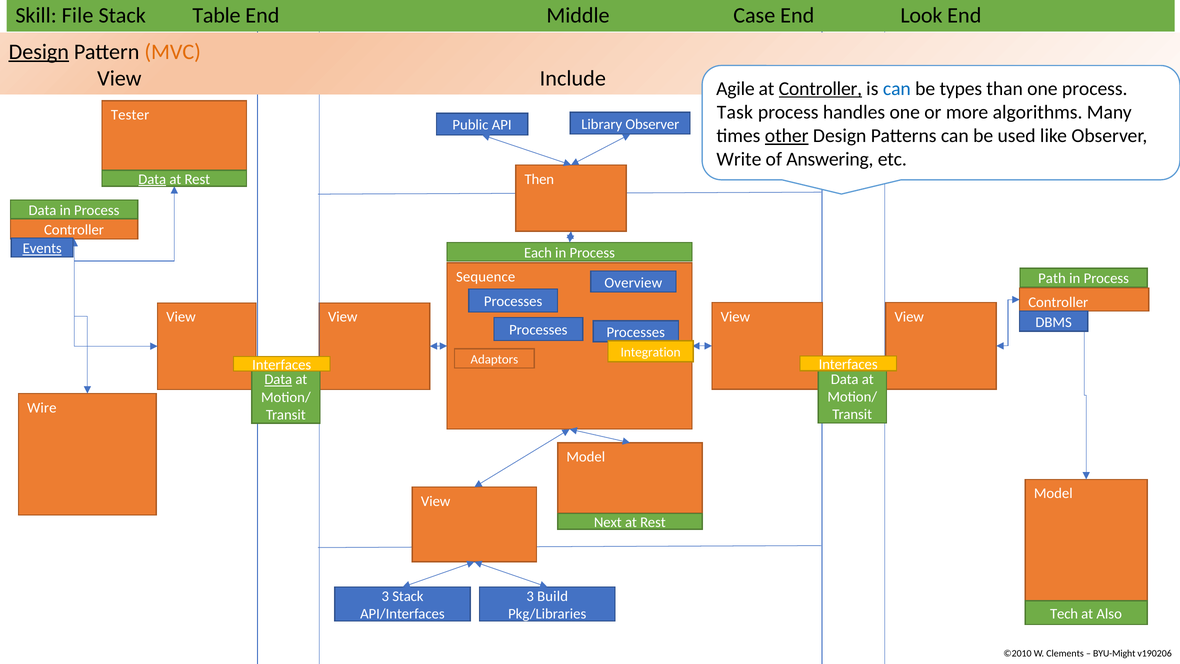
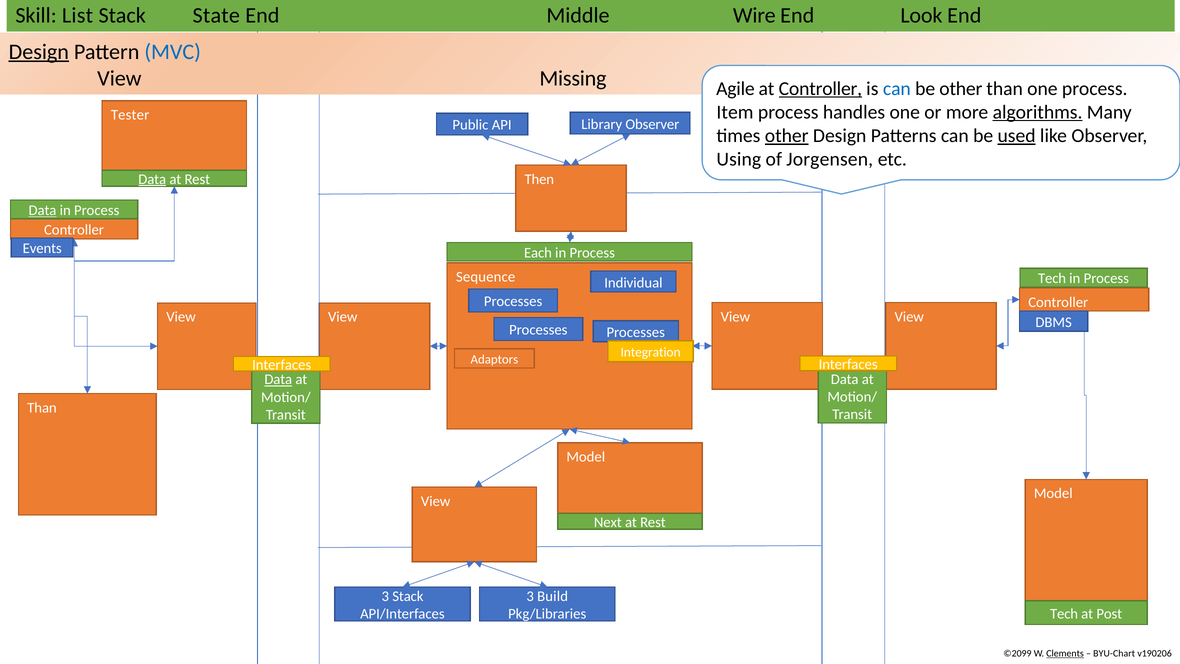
File: File -> List (78, 15)
Table: Table -> State (216, 15)
Case: Case -> Wire (754, 15)
MVC colour: orange -> blue (173, 52)
Include: Include -> Missing (573, 78)
be types: types -> other (961, 89)
Task: Task -> Item (735, 112)
algorithms underline: none -> present (1038, 112)
used underline: none -> present (1017, 136)
Write: Write -> Using (739, 159)
Answering: Answering -> Jorgensen (830, 159)
Data underline: none -> present (43, 210)
Events underline: present -> none (42, 248)
Path: Path -> Tech (1052, 278)
Overview: Overview -> Individual (633, 283)
Wire: Wire -> Than (42, 408)
Also: Also -> Post (1109, 613)
©2010: ©2010 -> ©2099 (1017, 653)
Clements underline: none -> present (1065, 653)
BYU-Might: BYU-Might -> BYU-Chart (1114, 653)
